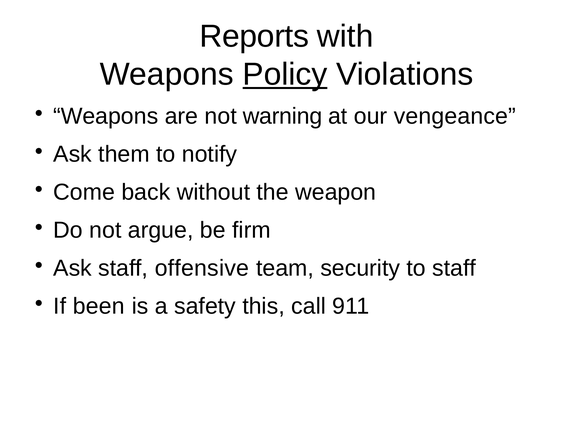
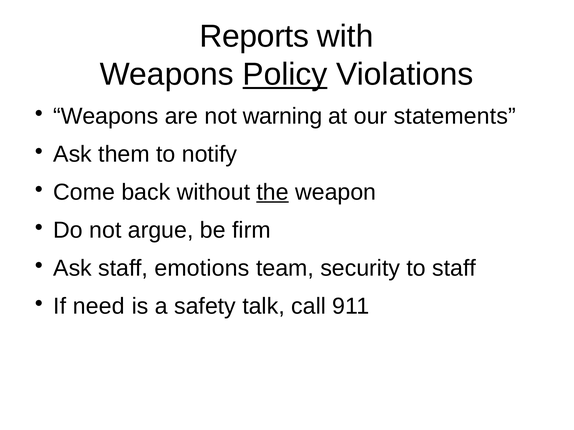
vengeance: vengeance -> statements (455, 116)
the underline: none -> present (273, 192)
offensive: offensive -> emotions (202, 268)
been: been -> need (99, 306)
this: this -> talk (264, 306)
